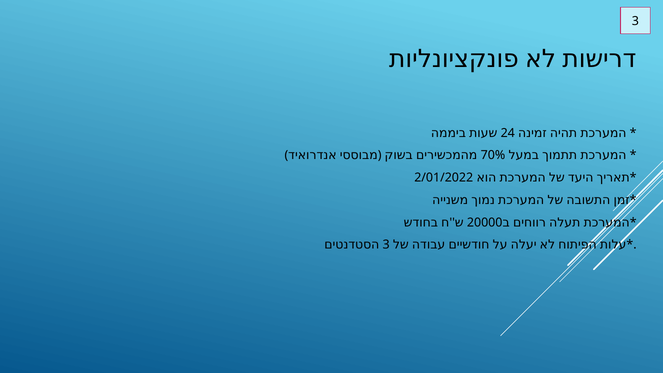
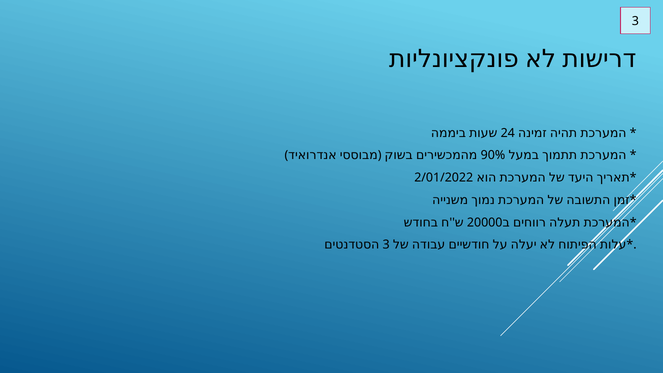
70%: 70% -> 90% (493, 155)
